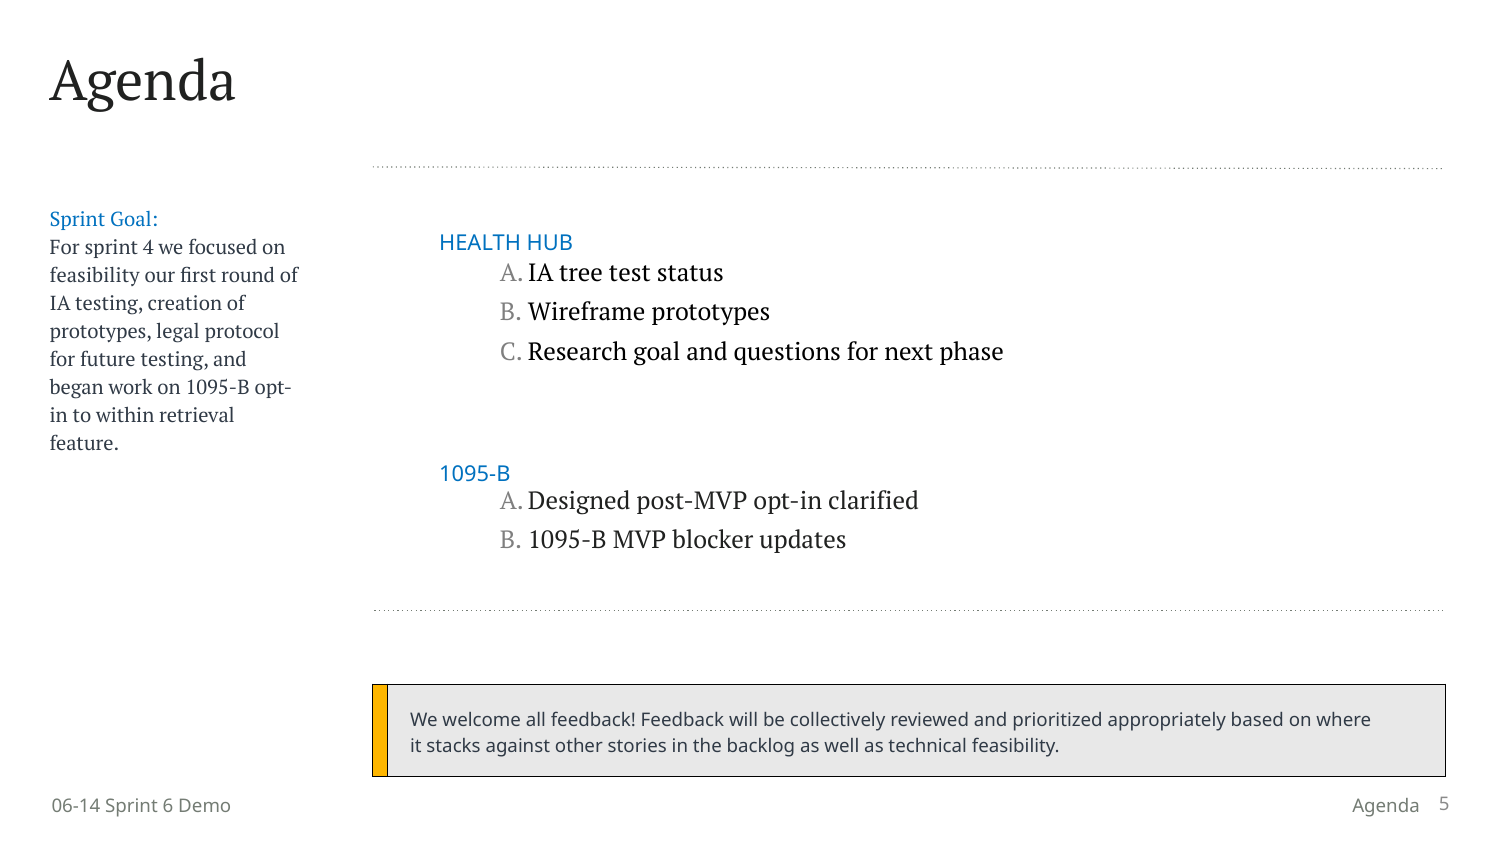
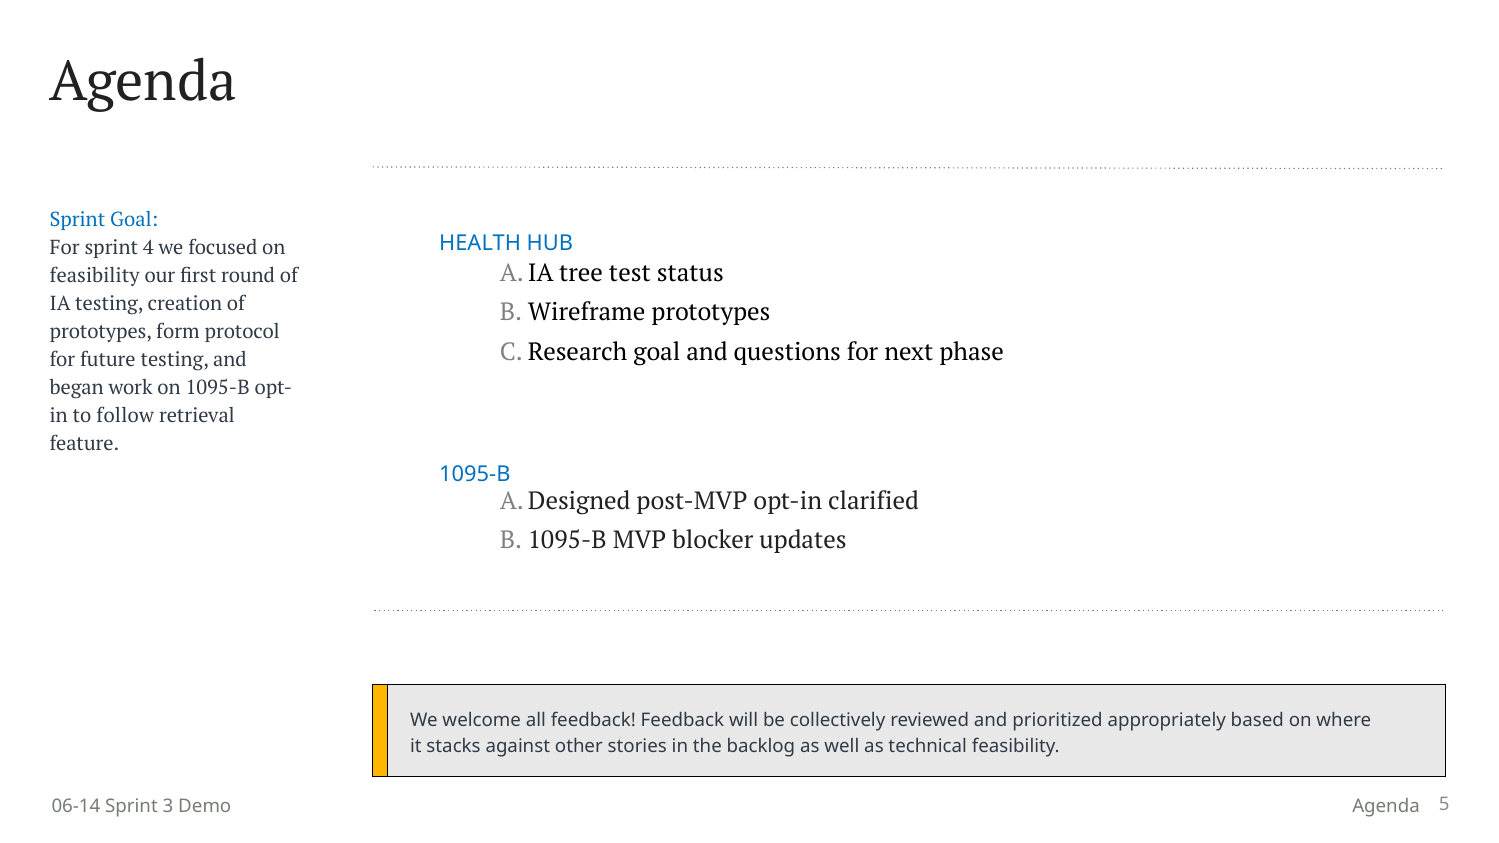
legal: legal -> form (178, 332)
within: within -> follow (125, 416)
6: 6 -> 3 (168, 806)
